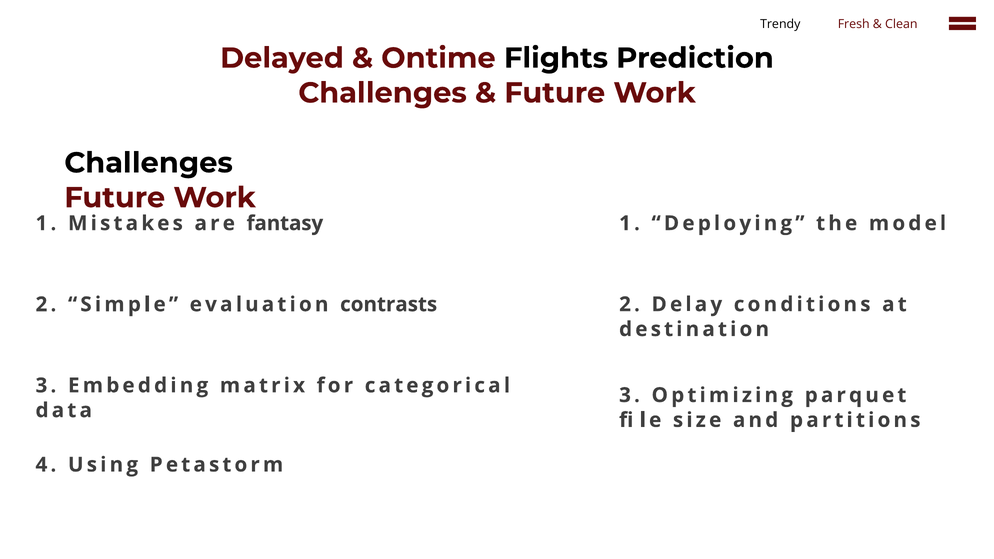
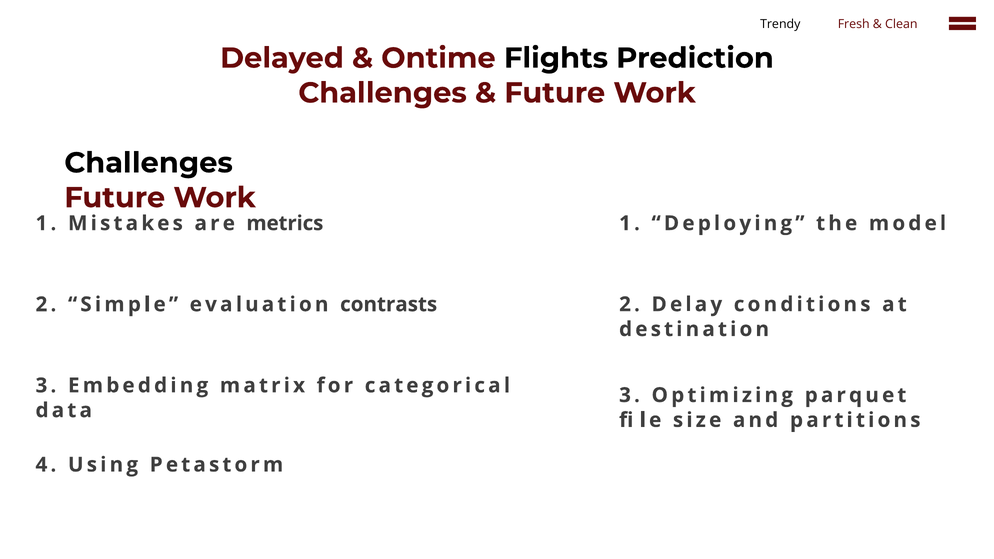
fantasy: fantasy -> metrics (285, 223)
